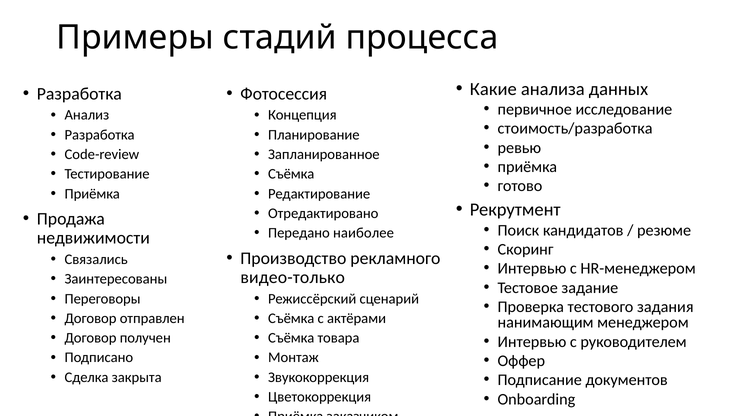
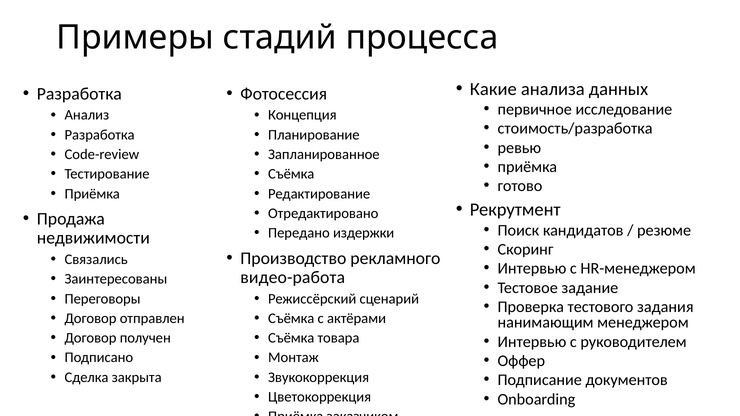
наиболее: наиболее -> издержки (364, 233)
видео-только: видео-только -> видео-работа (293, 278)
